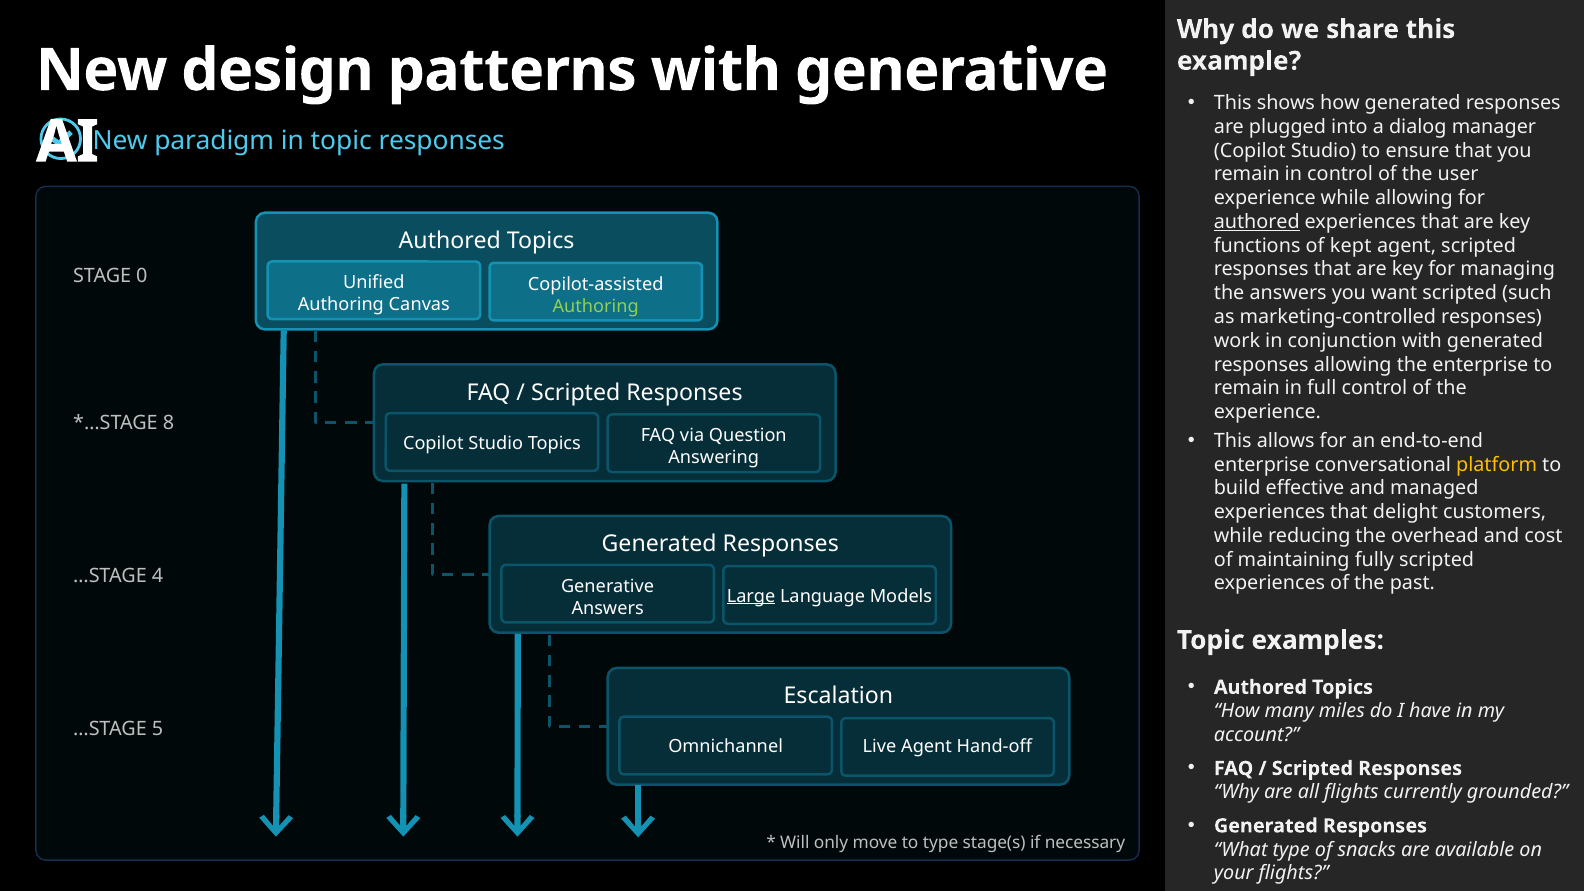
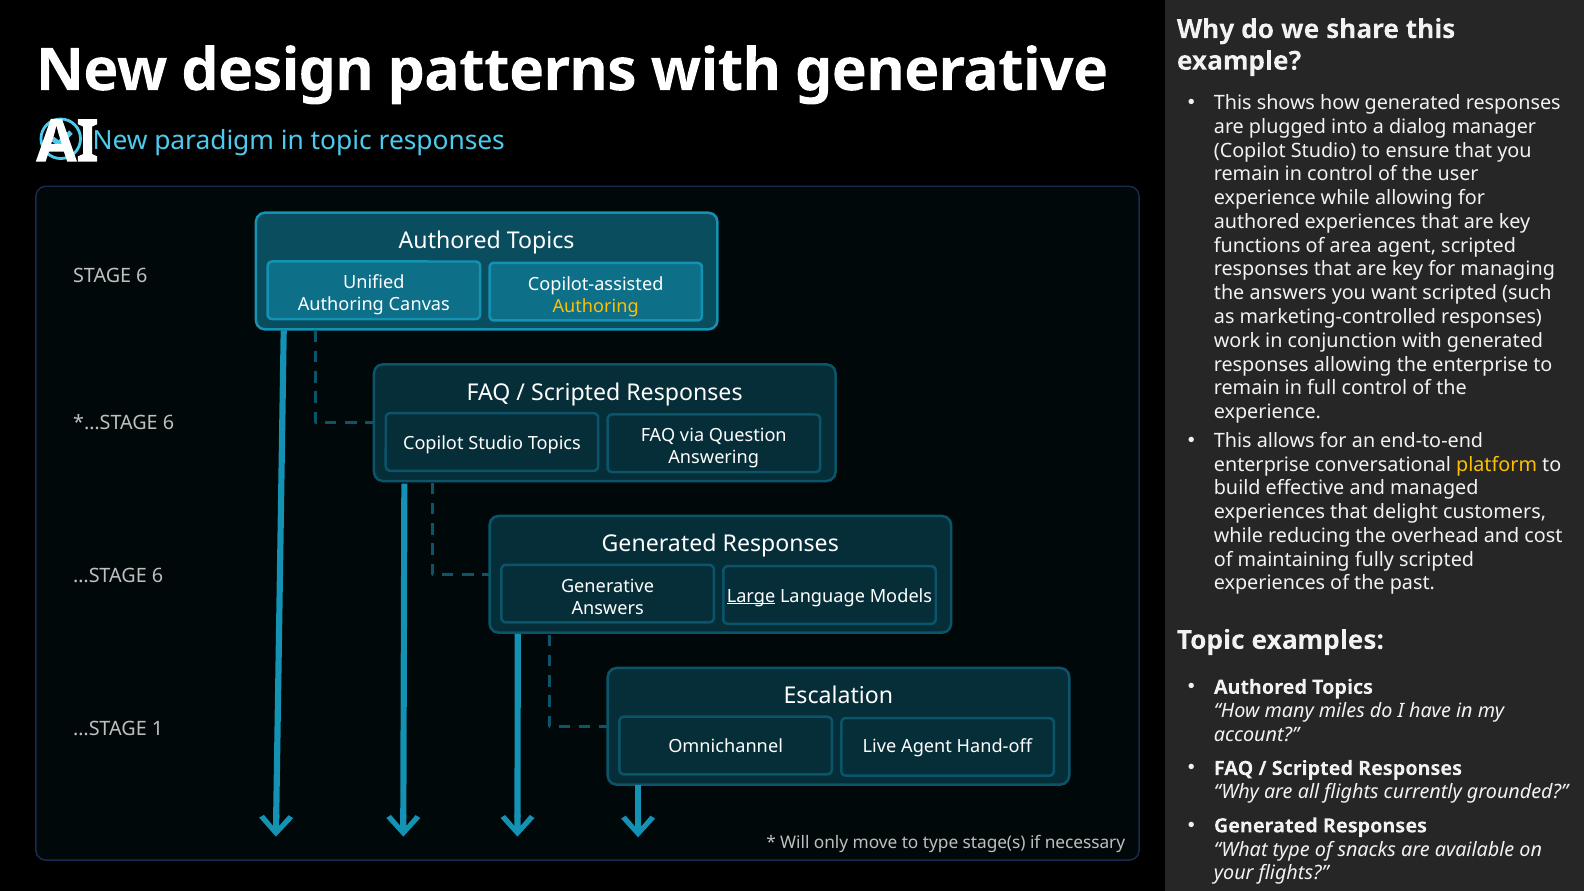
authored underline: present -> none (1257, 222)
kept: kept -> area (1351, 246)
STAGE 0: 0 -> 6 (142, 276)
Authoring colour: light green -> yellow (596, 306)
8: 8 -> 6 (169, 423)
…STAGE 4: 4 -> 6 (158, 575)
5: 5 -> 1 (158, 729)
